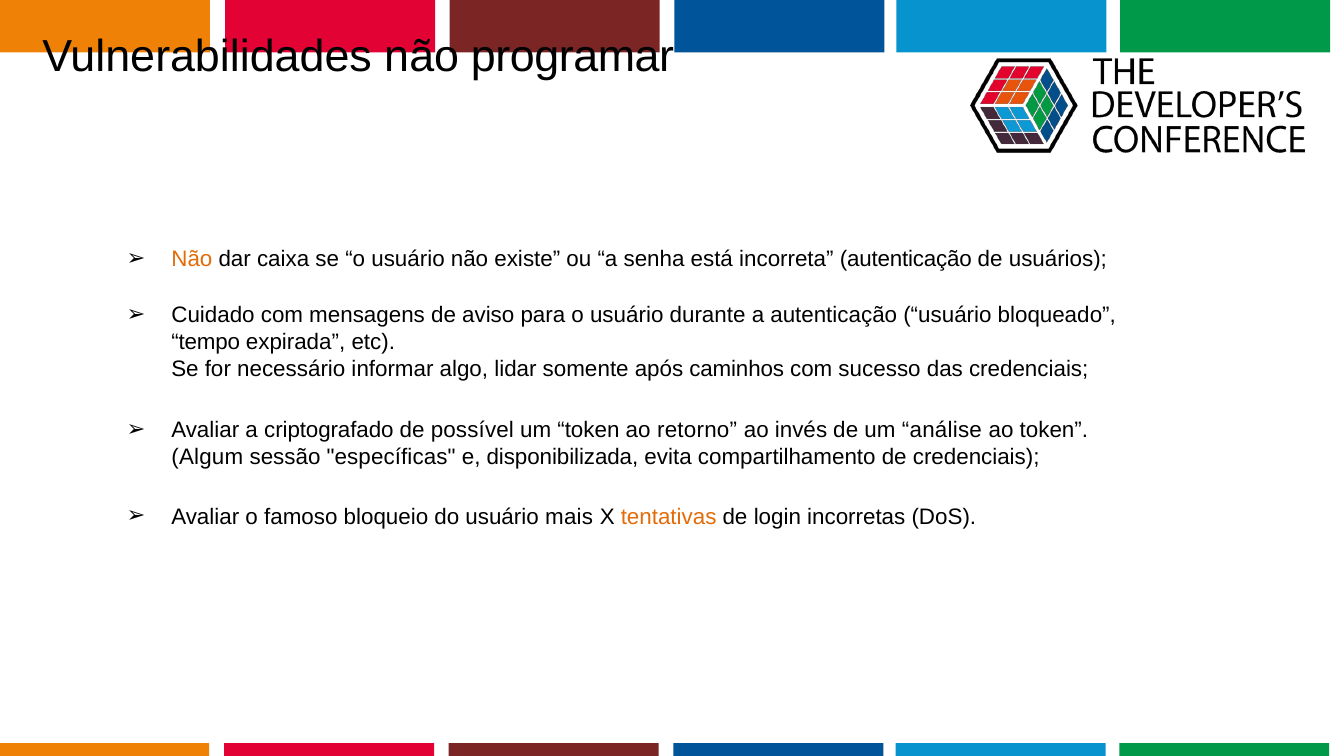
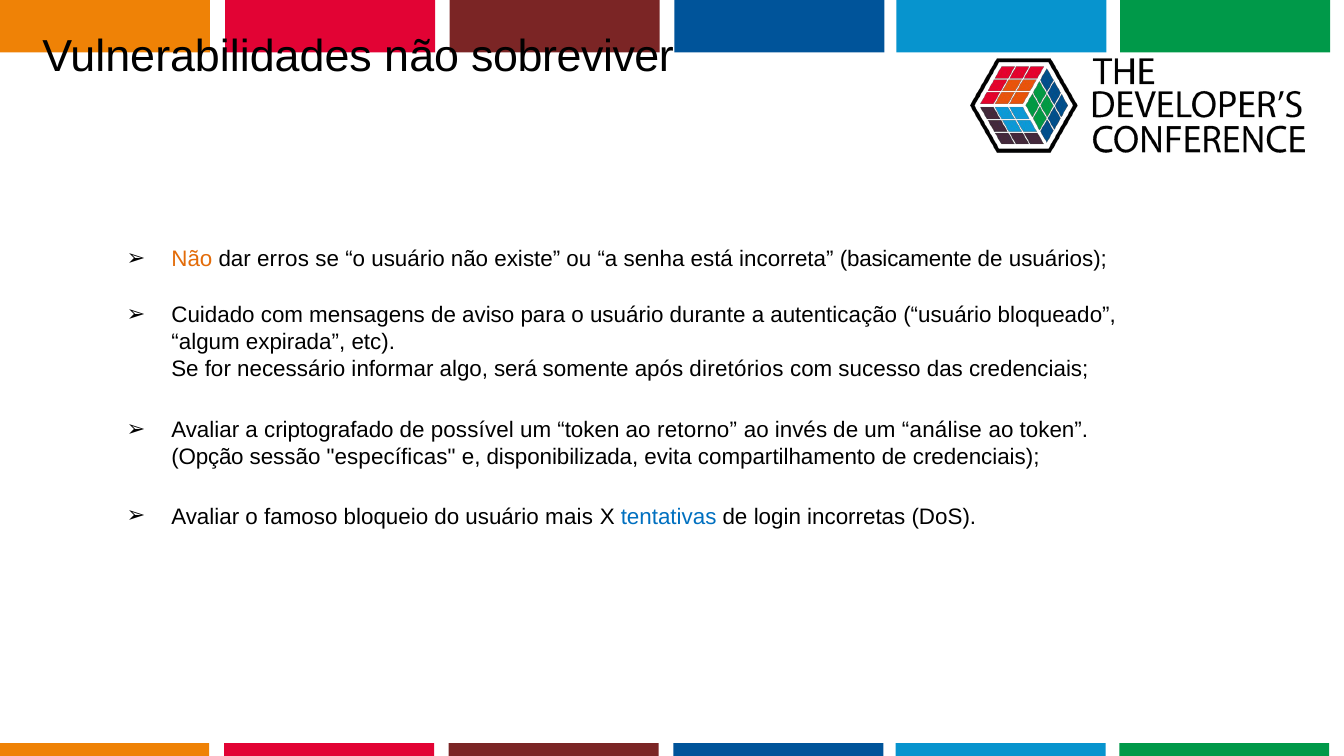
programar: programar -> sobreviver (573, 57)
caixa: caixa -> erros (283, 259)
incorreta autenticação: autenticação -> basicamente (906, 259)
tempo: tempo -> algum (206, 342)
lidar: lidar -> será (516, 369)
caminhos: caminhos -> diretórios (737, 369)
Algum: Algum -> Opção (208, 457)
tentativas colour: orange -> blue (669, 517)
